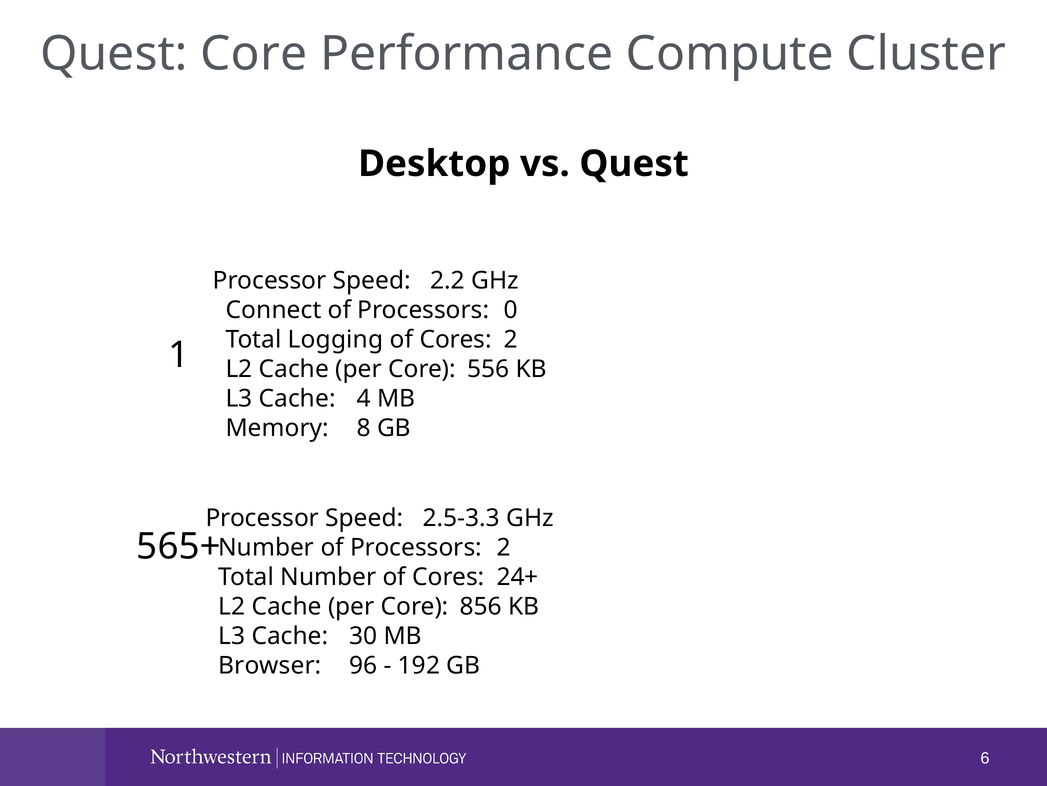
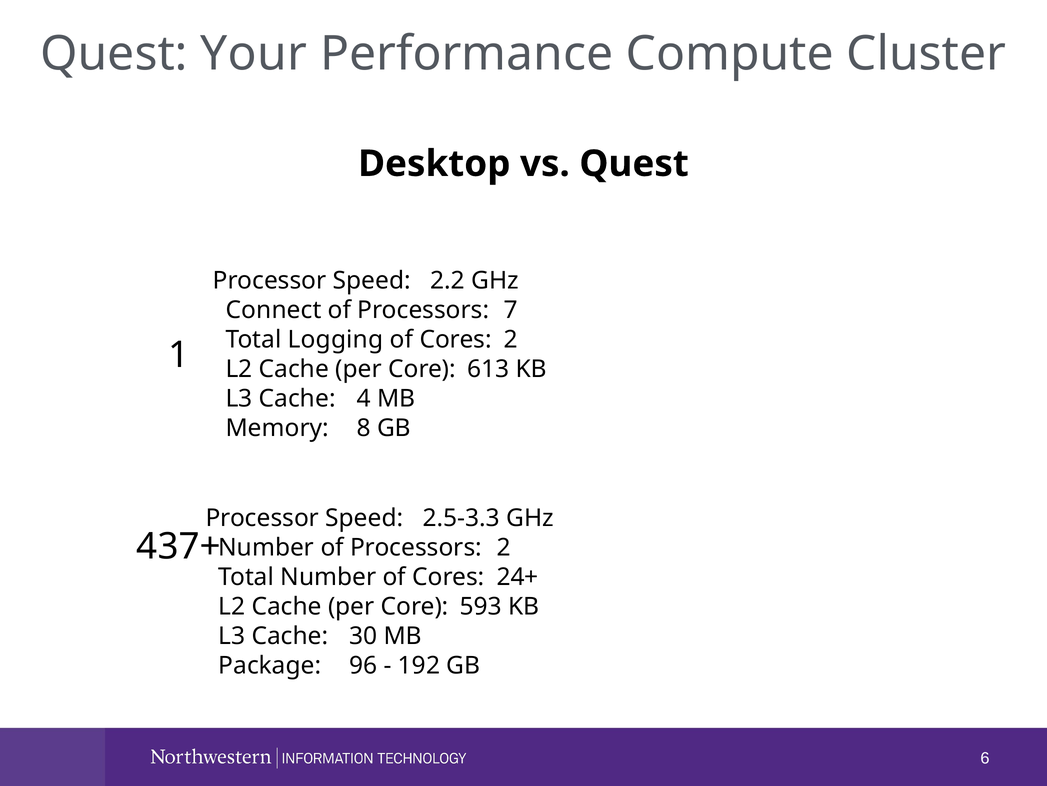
Quest Core: Core -> Your (254, 54)
0: 0 -> 7 (511, 310)
556: 556 -> 613 (488, 369)
565+: 565+ -> 437+ (179, 546)
856: 856 -> 593 (481, 606)
Browser: Browser -> Package (270, 665)
